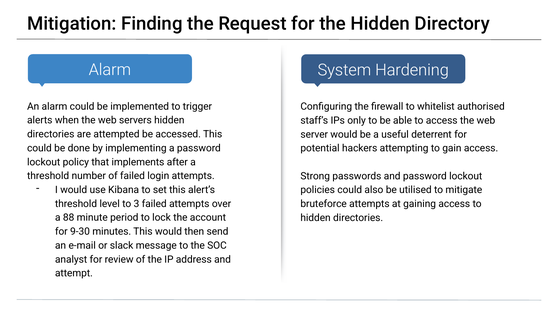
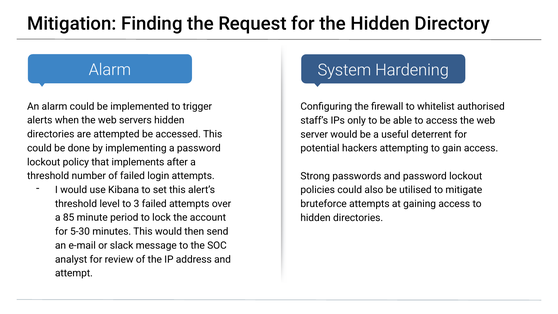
88: 88 -> 85 (69, 218)
9-30: 9-30 -> 5-30 (80, 231)
